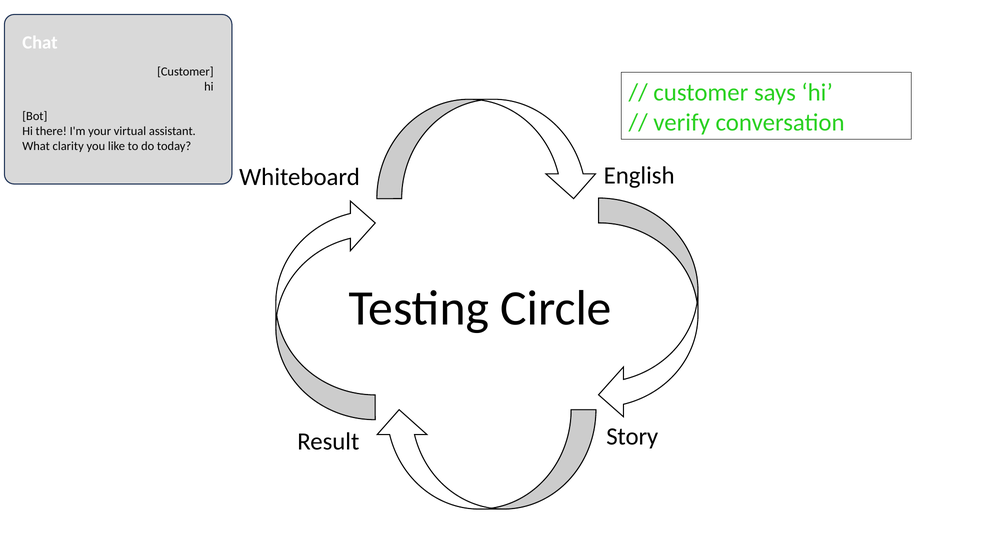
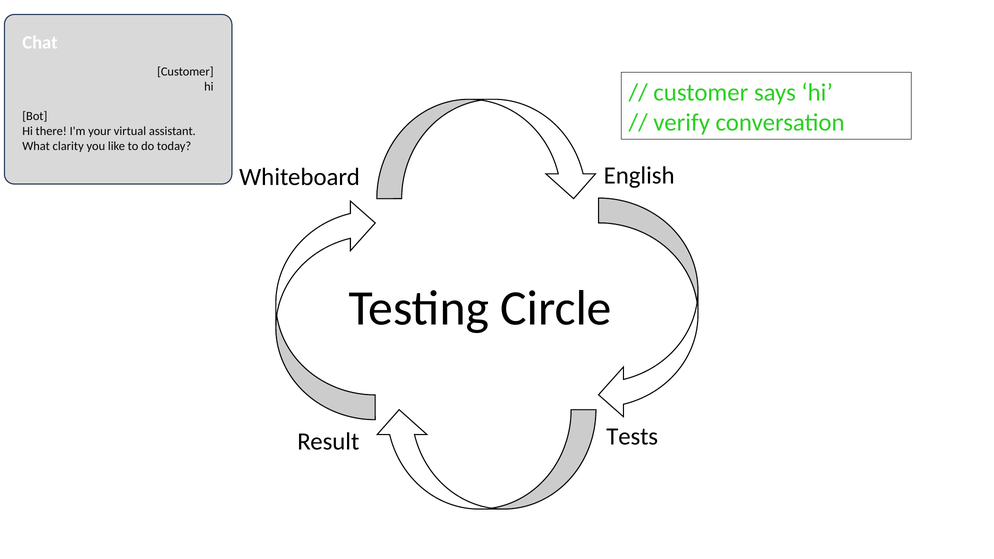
Story: Story -> Tests (632, 437)
